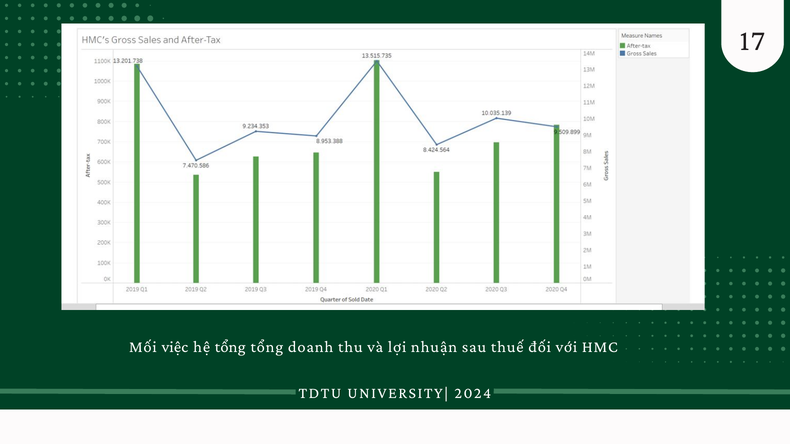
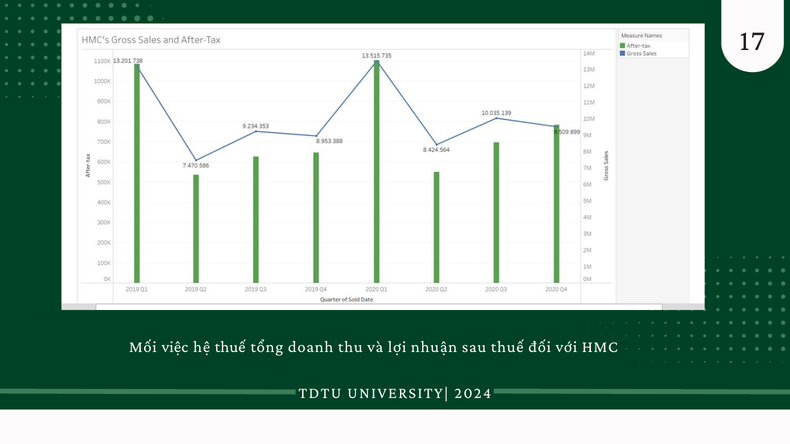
hệ tổng: tổng -> thuế (230, 347)
